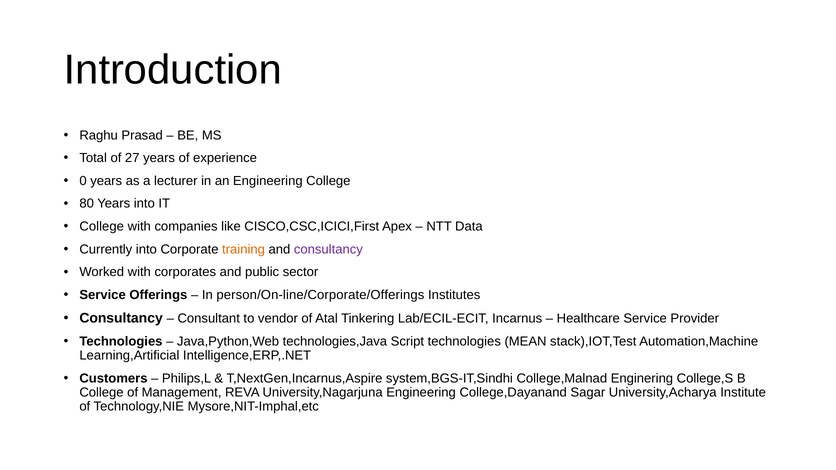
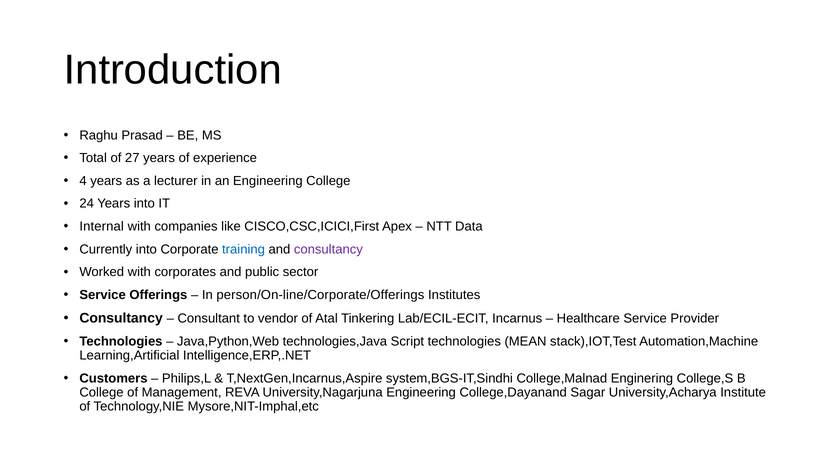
0: 0 -> 4 (83, 181)
80: 80 -> 24 (87, 204)
College: College -> Internal (102, 227)
training colour: orange -> blue (244, 249)
